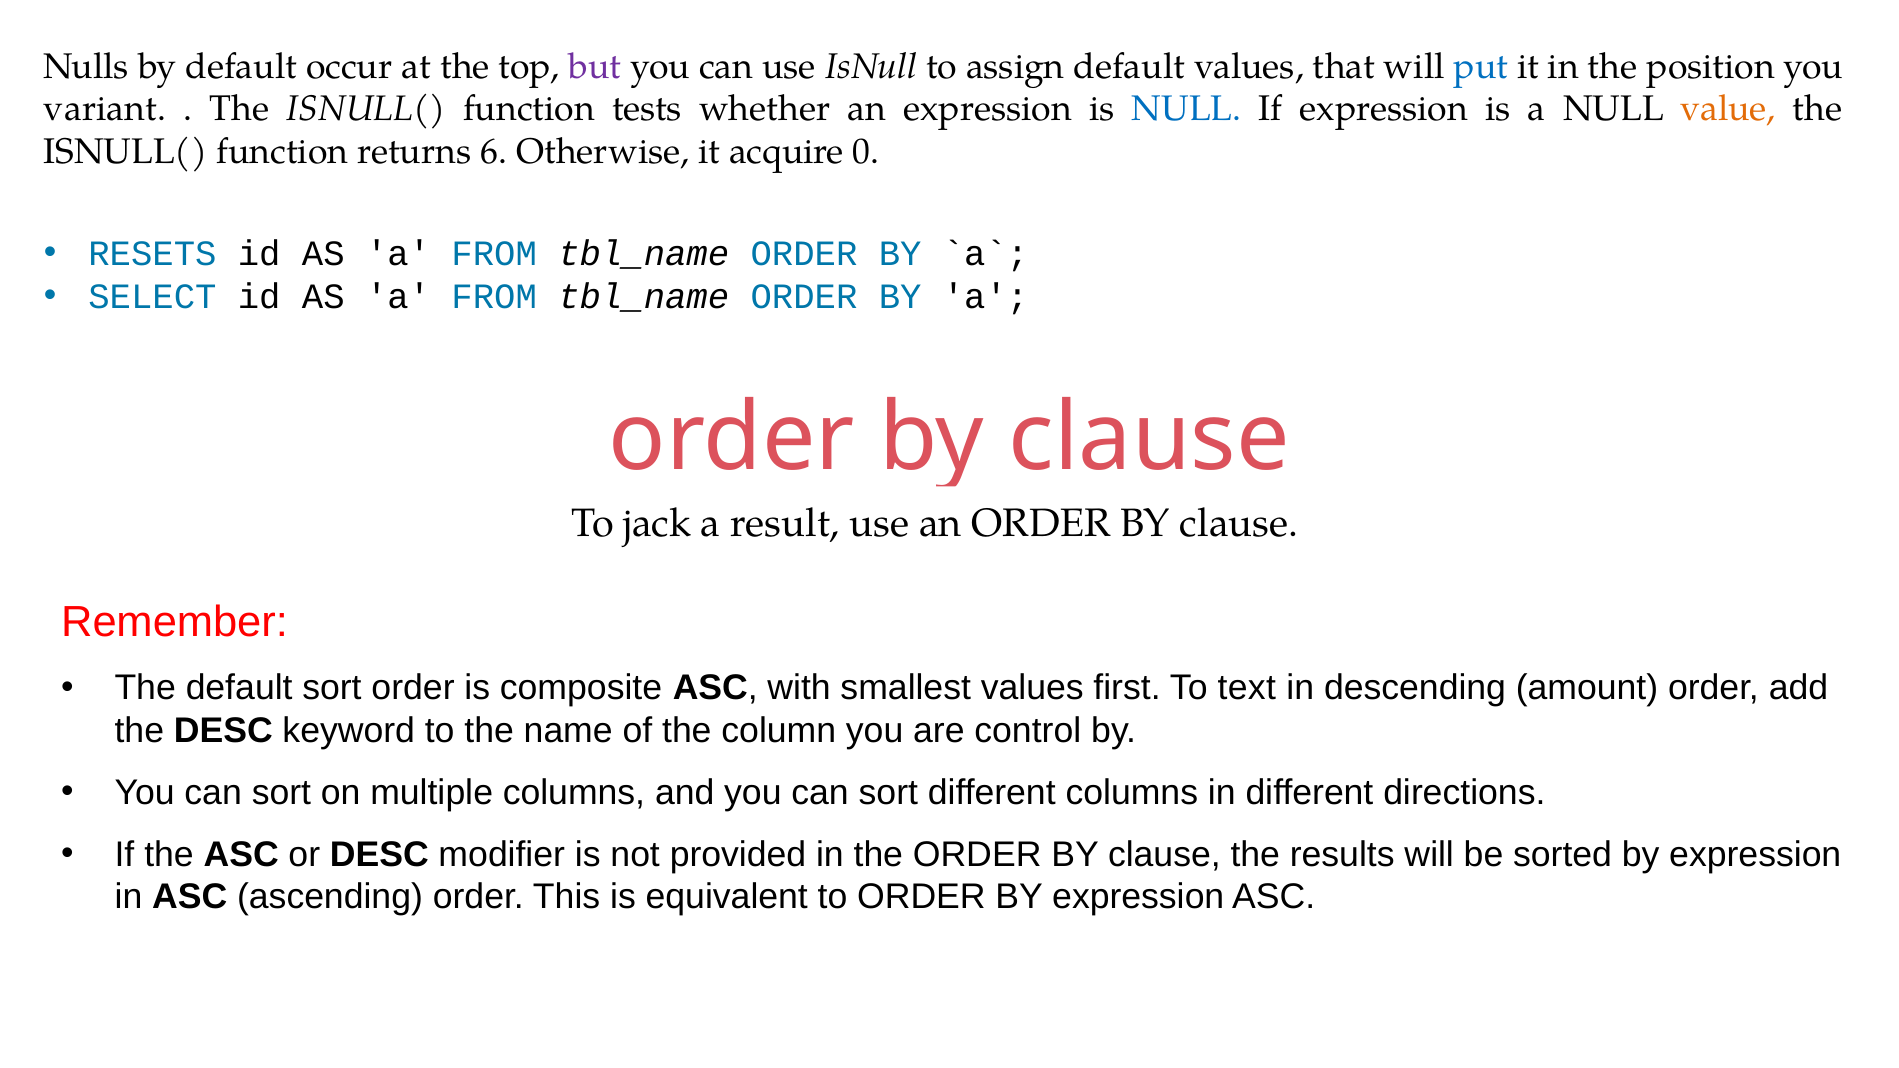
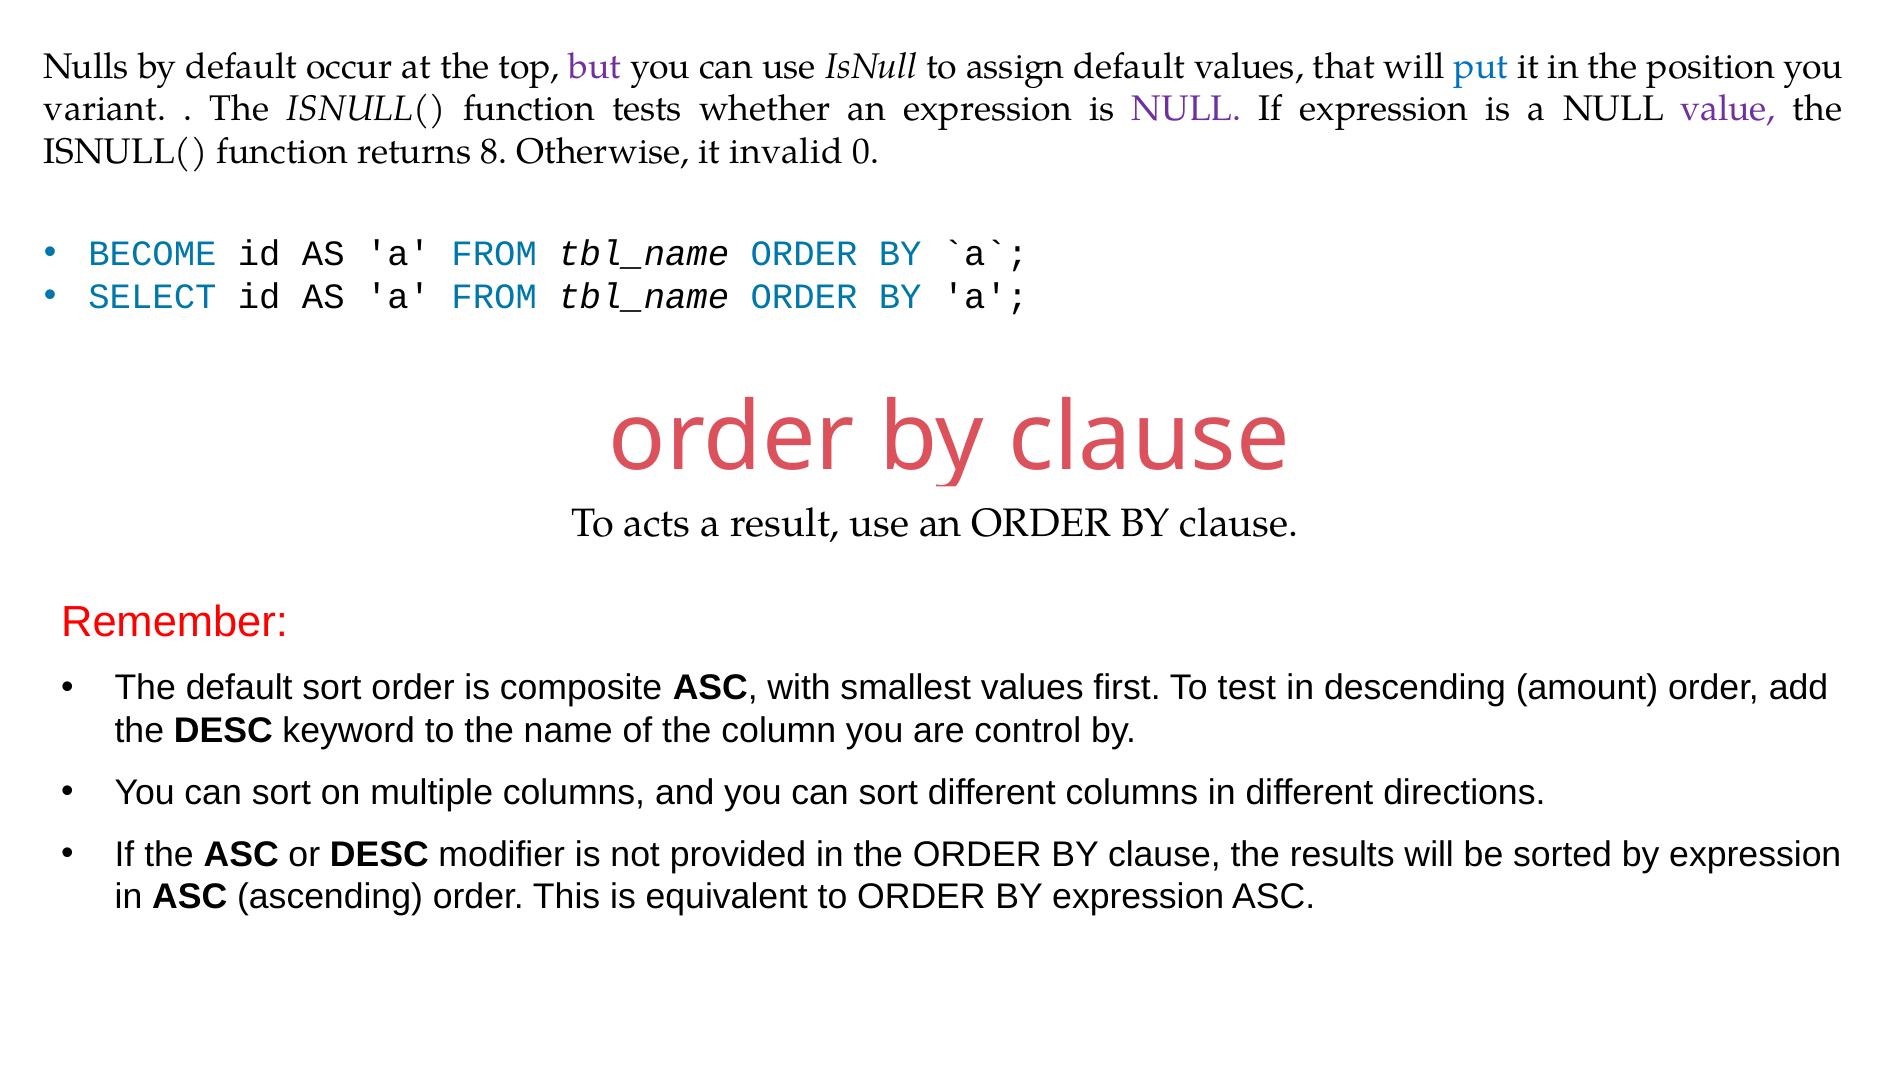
NULL colour: blue -> purple (1187, 109)
value colour: orange -> purple (1728, 109)
6: 6 -> 8 (494, 152)
acquire: acquire -> invalid (786, 152)
RESETS: RESETS -> BECOME (152, 254)
jack: jack -> acts (657, 523)
text: text -> test (1247, 688)
